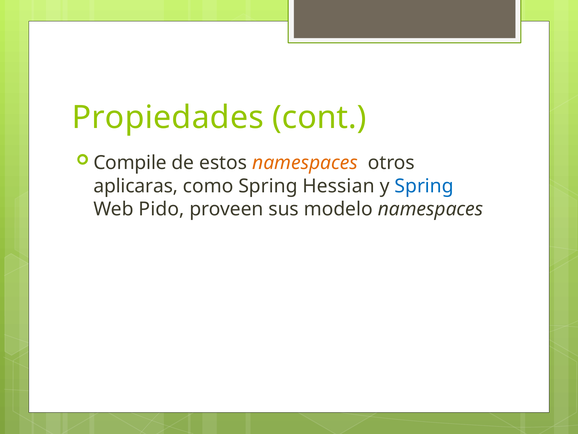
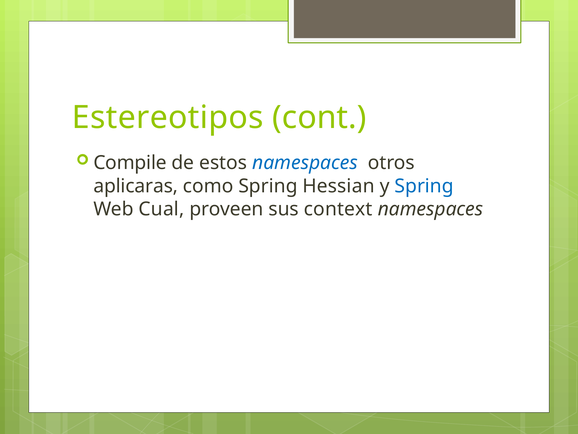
Propiedades: Propiedades -> Estereotipos (168, 117)
namespaces colour: orange -> blue (305, 163)
Pido: Pido -> Cual (161, 209)
modelo: modelo -> context (338, 209)
